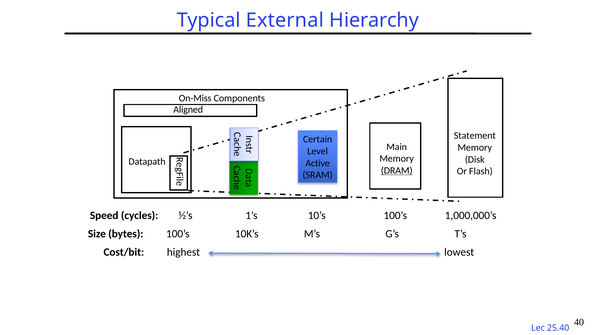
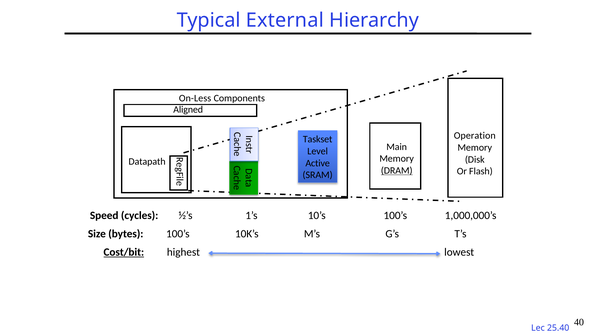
On-Miss: On-Miss -> On-Less (195, 98)
Statement: Statement -> Operation (475, 136)
Certain: Certain -> Taskset (318, 139)
Cost/bit underline: none -> present (124, 252)
